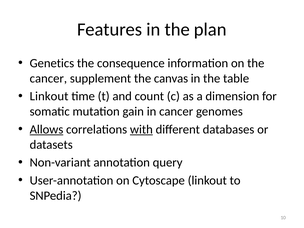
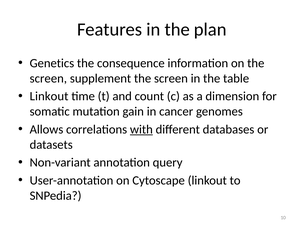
cancer: cancer -> screen (48, 78)
supplement the canvas: canvas -> screen (171, 78)
Allows underline: present -> none (46, 129)
